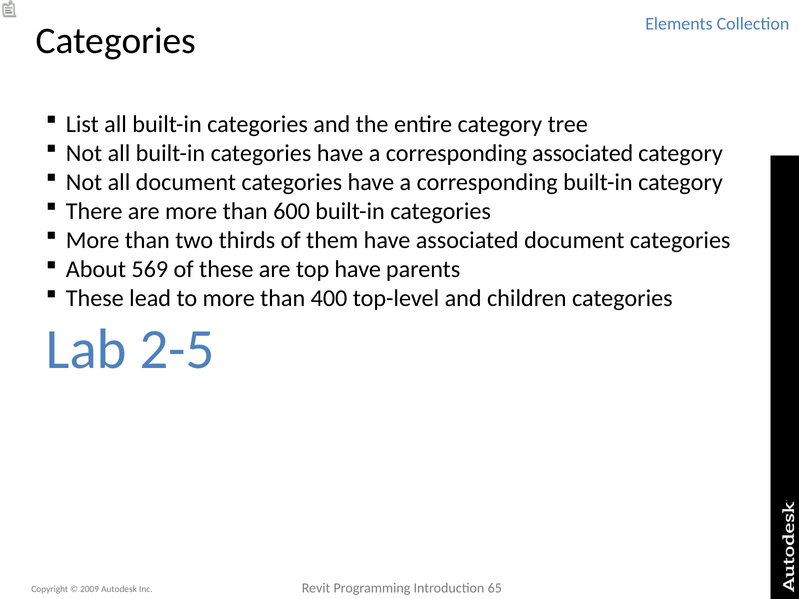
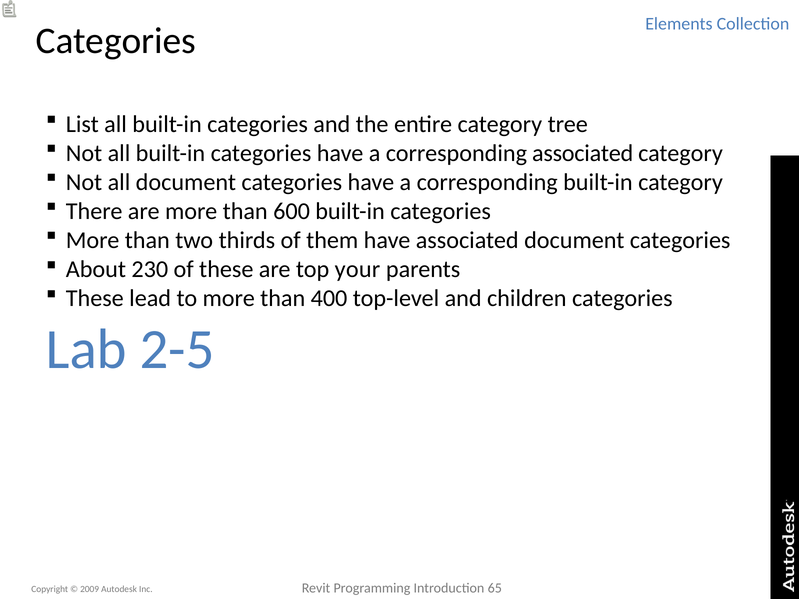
569: 569 -> 230 (150, 270)
top have: have -> your (357, 270)
